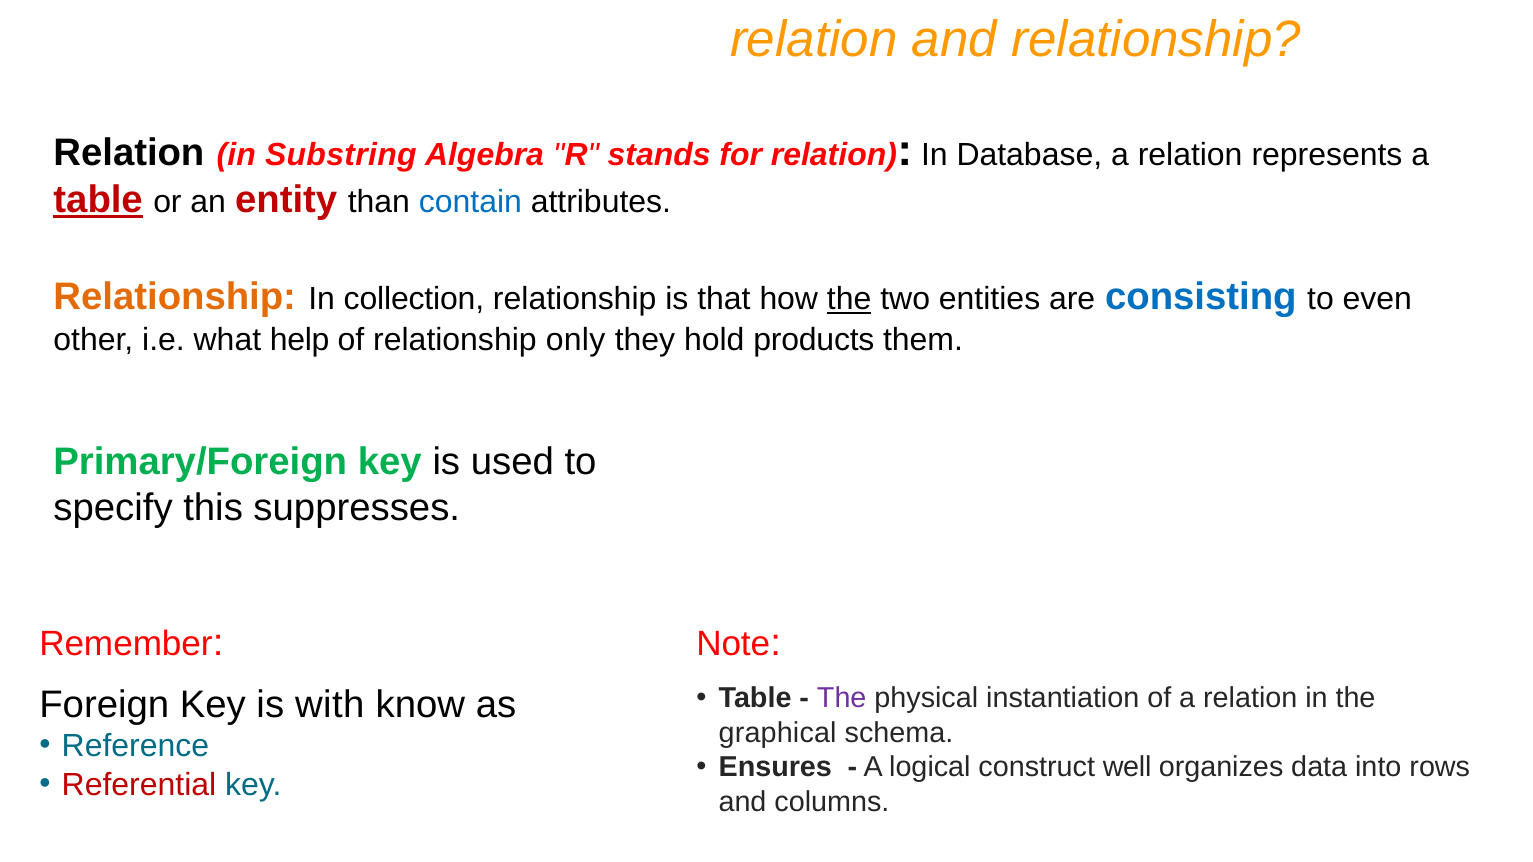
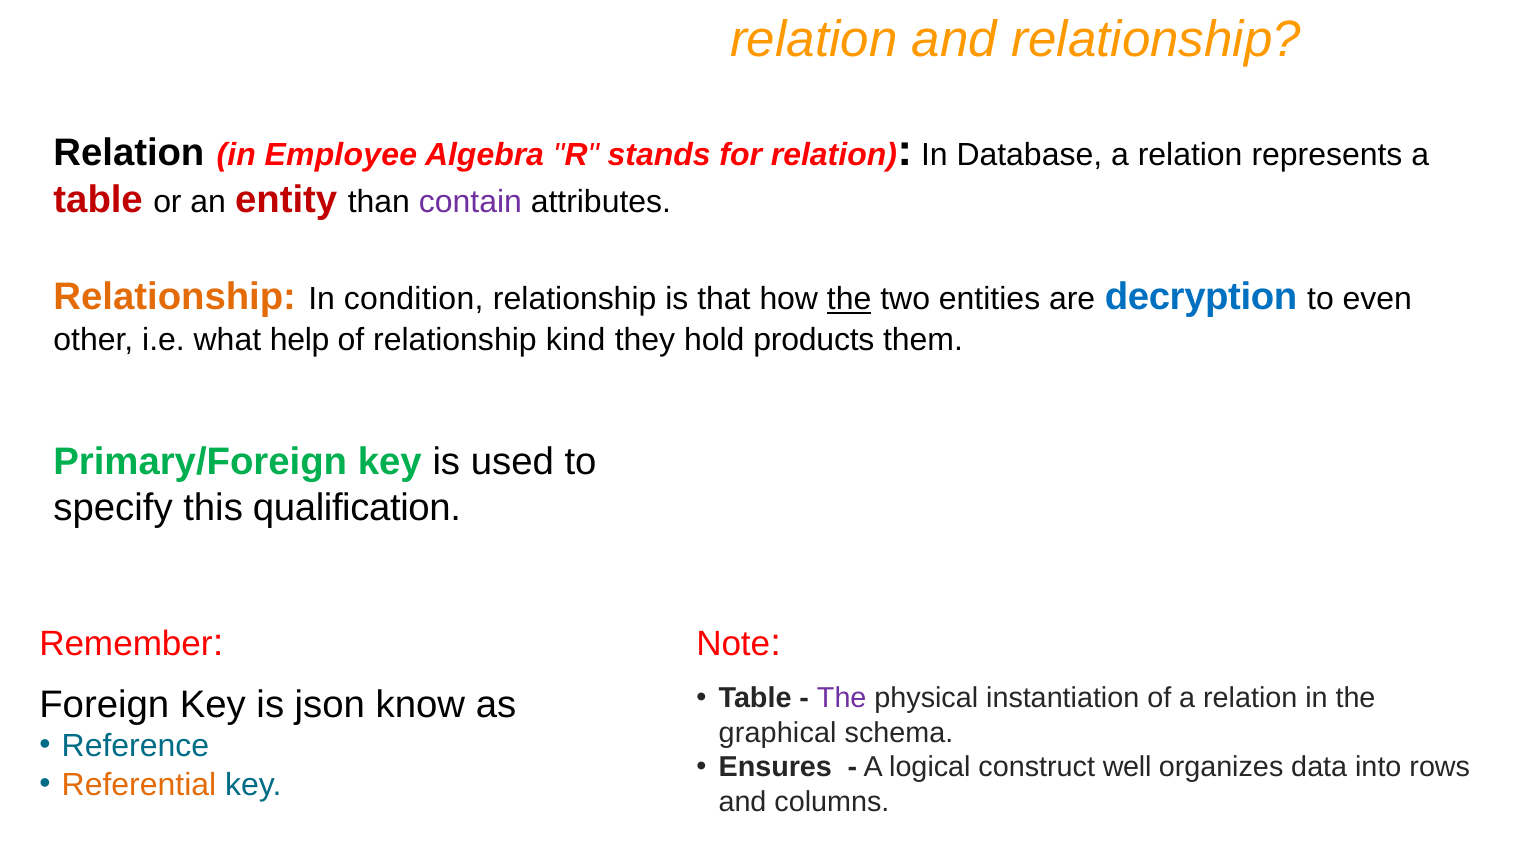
Substring: Substring -> Employee (341, 155)
table underline: present -> none (98, 200)
contain colour: blue -> purple (470, 202)
collection: collection -> condition (414, 299)
consisting: consisting -> decryption (1201, 297)
only: only -> kind (576, 340)
suppresses: suppresses -> qualification (357, 508)
with: with -> json (330, 705)
Referential colour: red -> orange (139, 785)
